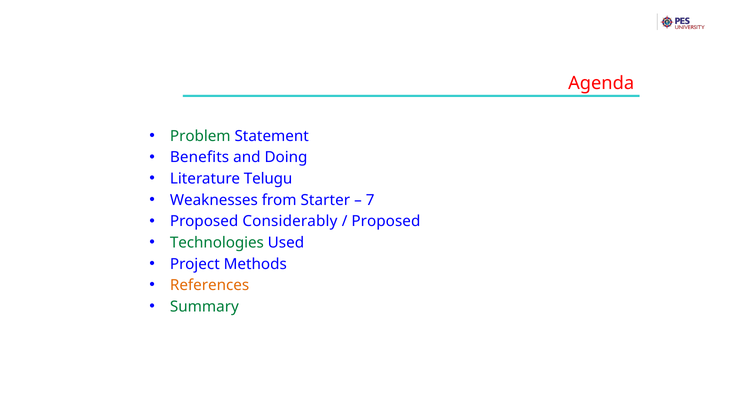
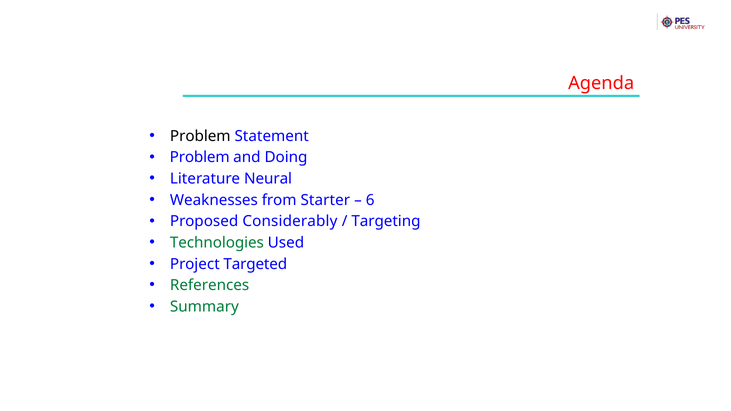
Problem colour: green -> black (200, 136)
Benefits: Benefits -> Problem (200, 158)
Telugu: Telugu -> Neural (268, 179)
7: 7 -> 6 (370, 200)
Proposed: Proposed -> Targeting (386, 221)
Methods: Methods -> Targeted (255, 264)
References colour: orange -> green (210, 285)
